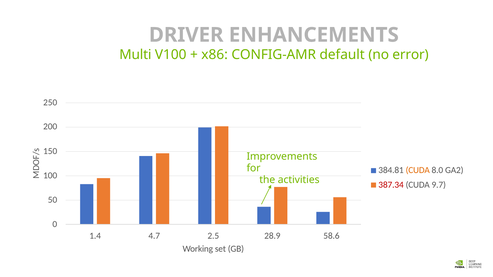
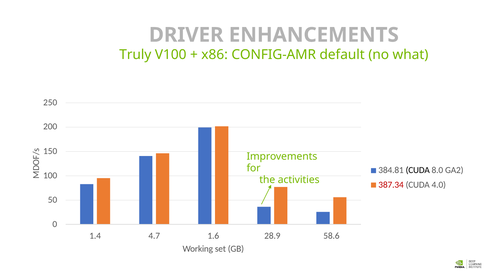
Multi: Multi -> Truly (135, 55)
error: error -> what (410, 55)
CUDA colour: orange -> black (418, 170)
9.7: 9.7 -> 4.0 (439, 185)
2.5: 2.5 -> 1.6 (213, 236)
